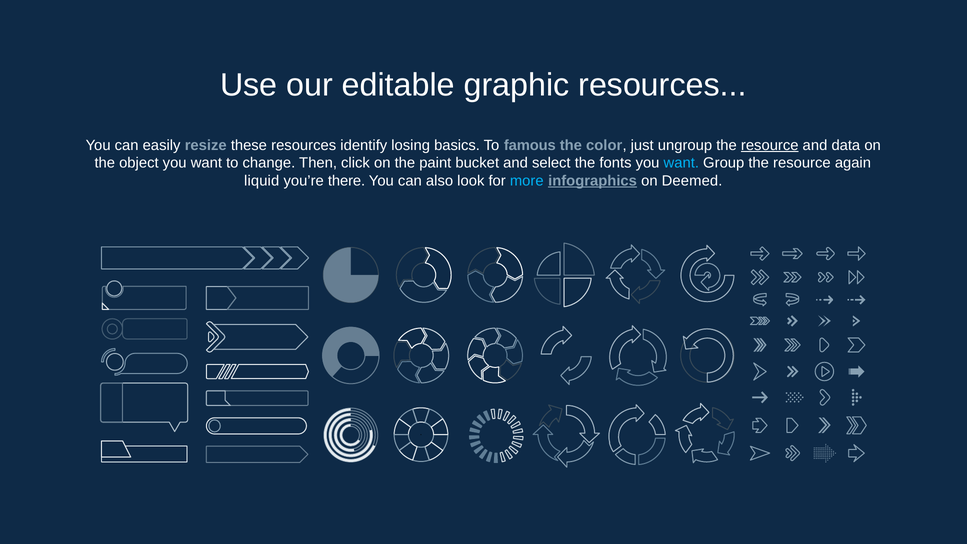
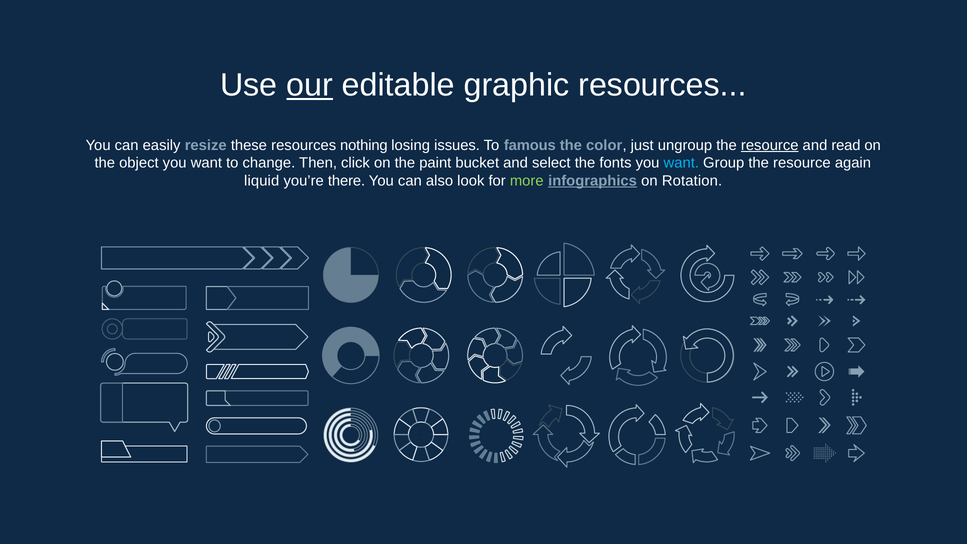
our underline: none -> present (310, 85)
identify: identify -> nothing (364, 145)
basics: basics -> issues (457, 145)
data: data -> read (846, 145)
more colour: light blue -> light green (527, 181)
Deemed: Deemed -> Rotation (692, 181)
